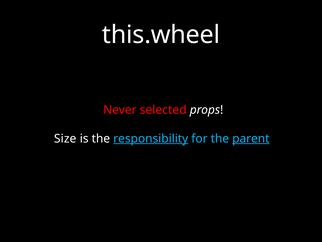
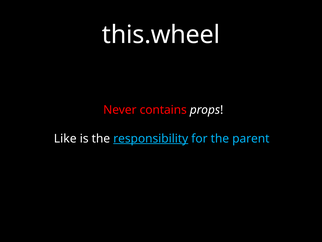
selected: selected -> contains (163, 110)
Size: Size -> Like (65, 138)
parent underline: present -> none (251, 138)
